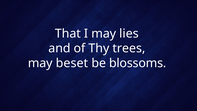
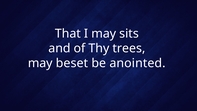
lies: lies -> sits (129, 33)
blossoms: blossoms -> anointed (138, 63)
